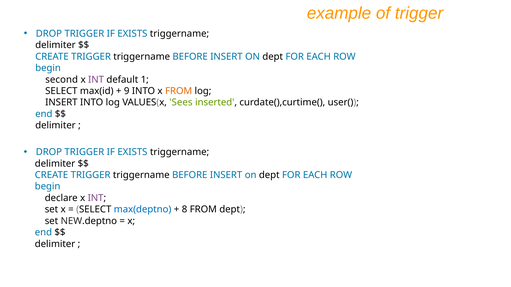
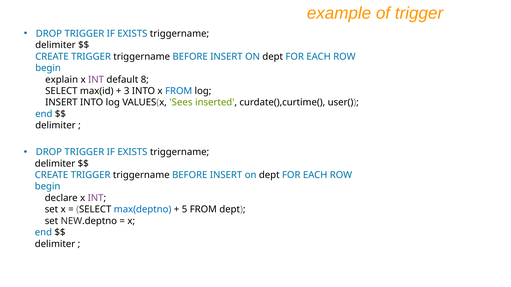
second: second -> explain (62, 80)
1: 1 -> 8 (145, 80)
9: 9 -> 3 (127, 91)
FROM colour: orange -> blue (179, 91)
8: 8 -> 5 (185, 210)
